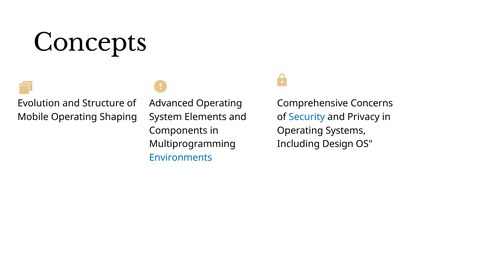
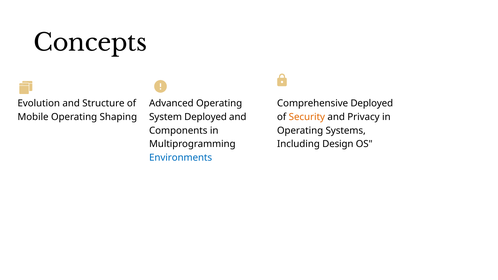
Comprehensive Concerns: Concerns -> Deployed (372, 103)
System Elements: Elements -> Deployed (206, 117)
Security colour: blue -> orange (307, 117)
